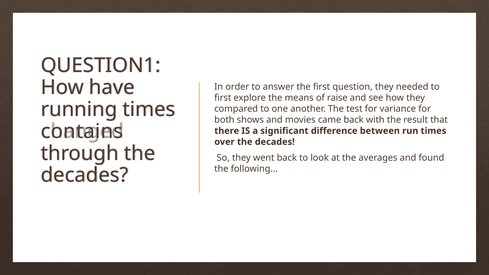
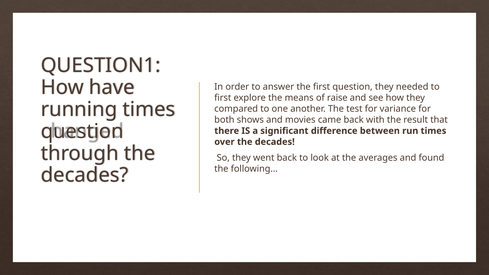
contains: contains -> question (82, 131)
